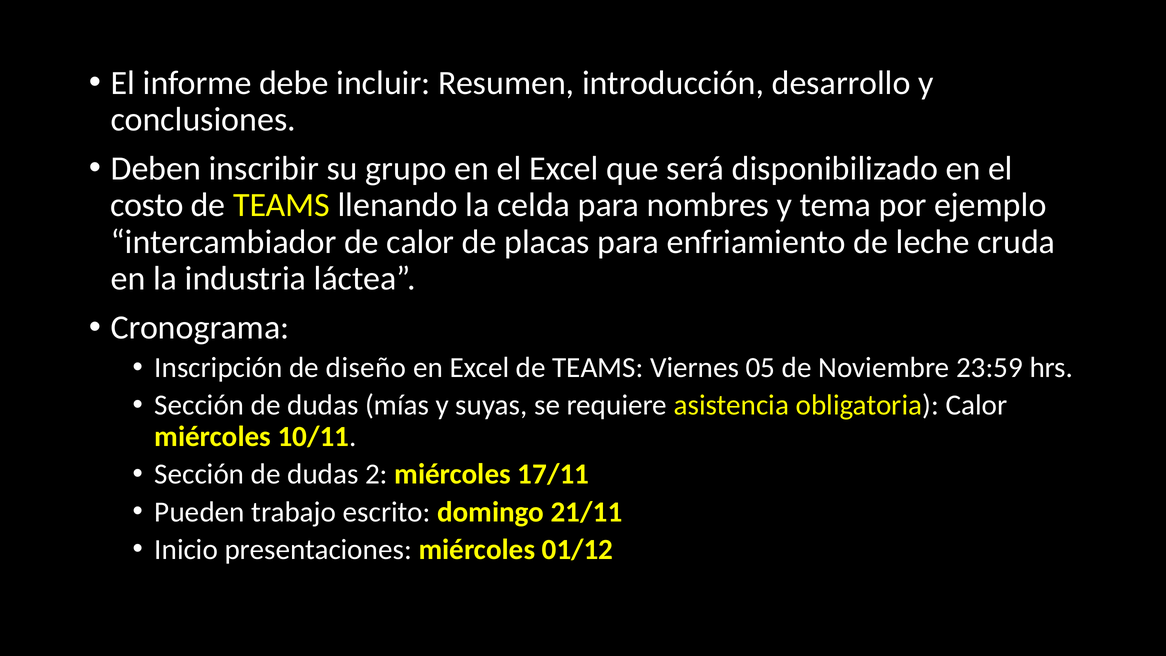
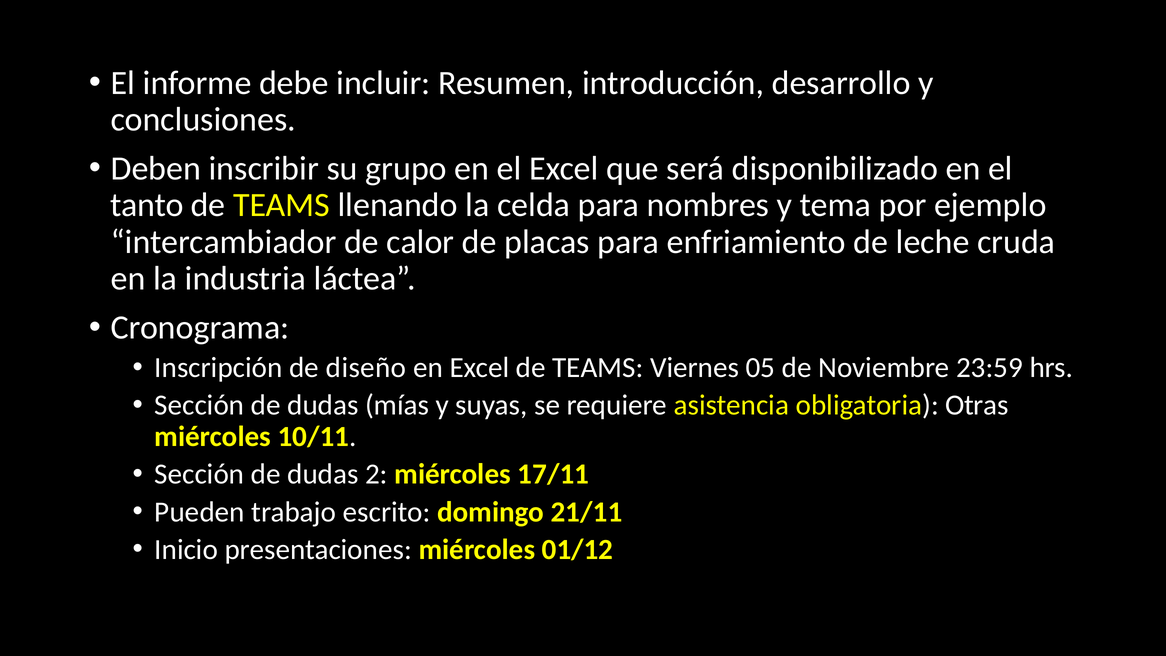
costo: costo -> tanto (147, 205)
obligatoria Calor: Calor -> Otras (977, 405)
